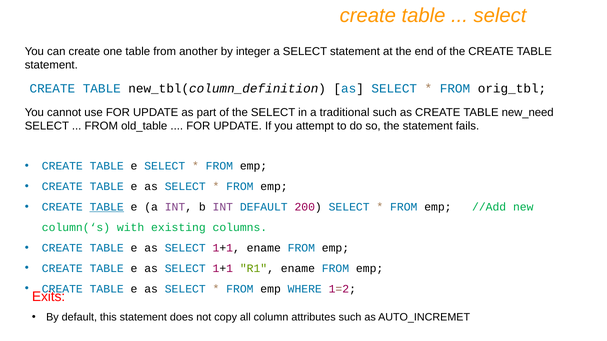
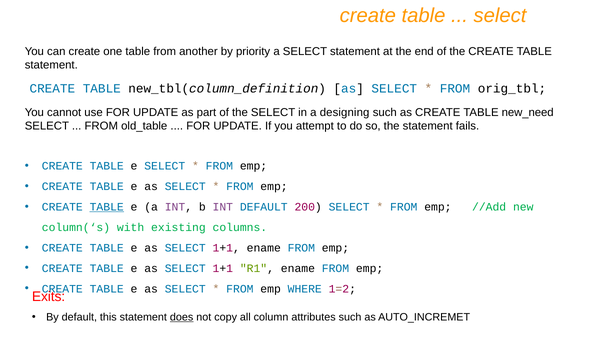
integer: integer -> priority (253, 52)
traditional: traditional -> designing (345, 112)
does underline: none -> present (182, 318)
